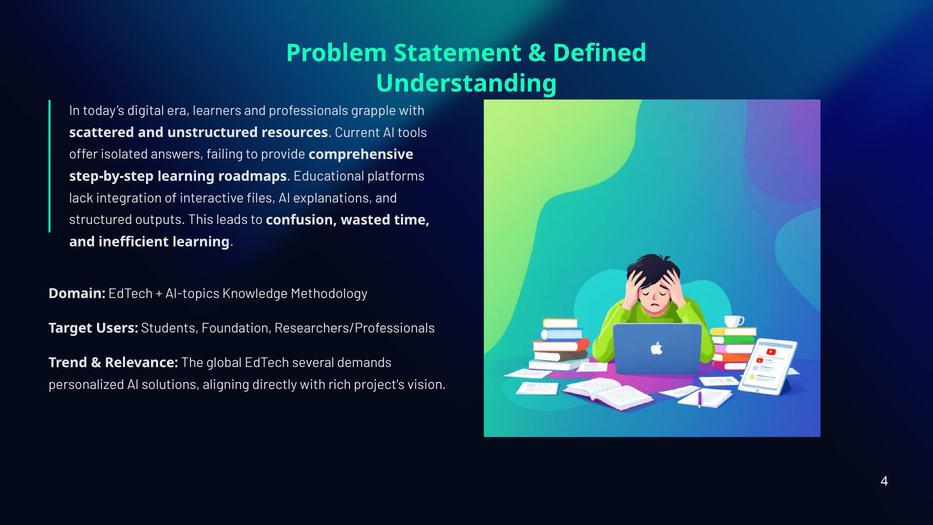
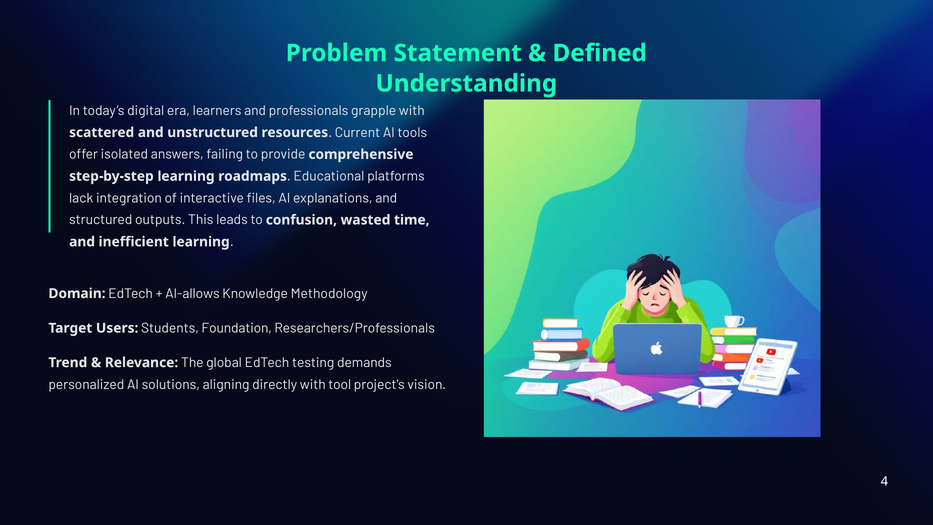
AI-topics: AI-topics -> AI-allows (192, 293)
several: several -> testing (313, 363)
rich: rich -> tool (340, 384)
